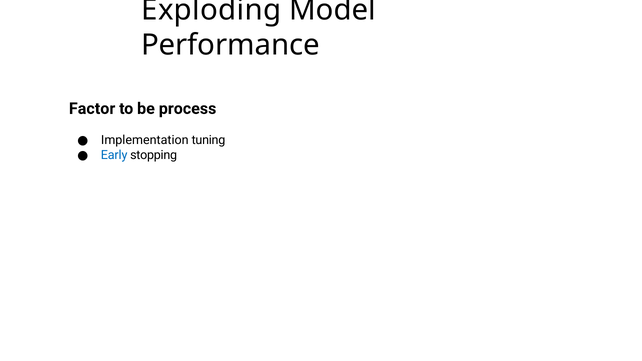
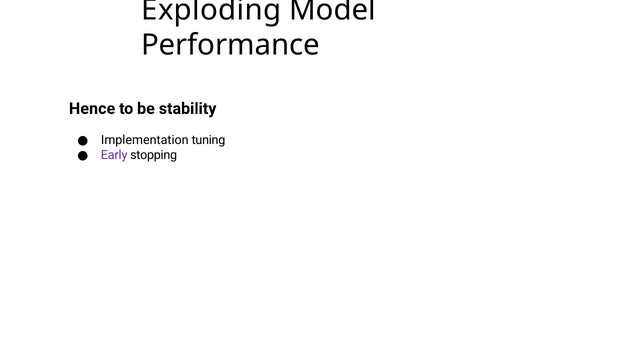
Factor: Factor -> Hence (92, 109)
process: process -> stability (188, 109)
Early colour: blue -> purple (114, 155)
